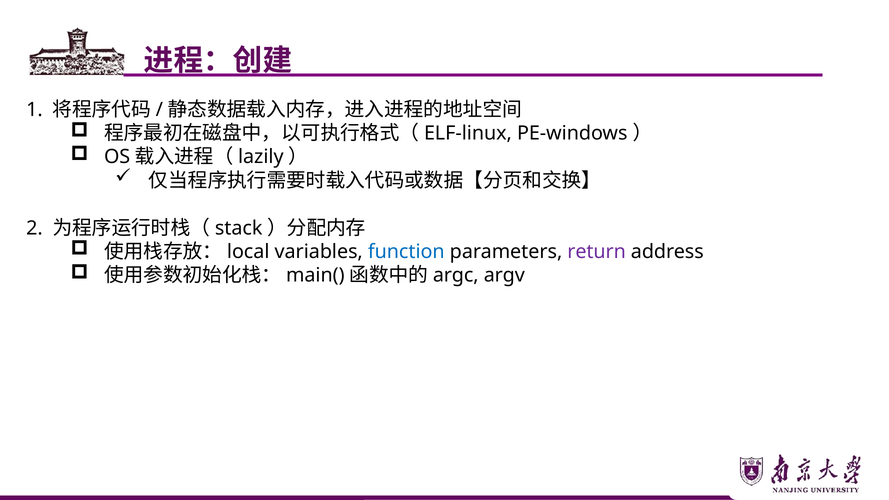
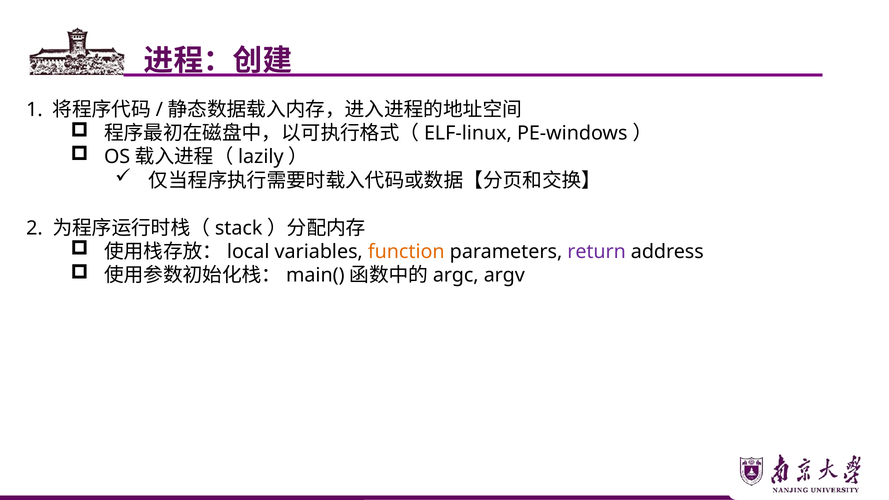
function colour: blue -> orange (406, 252)
